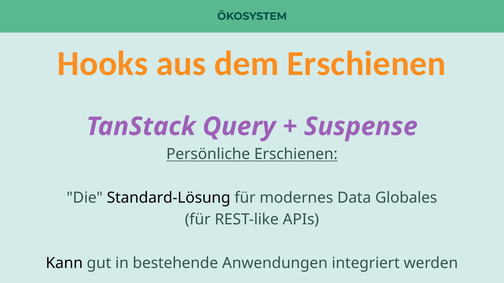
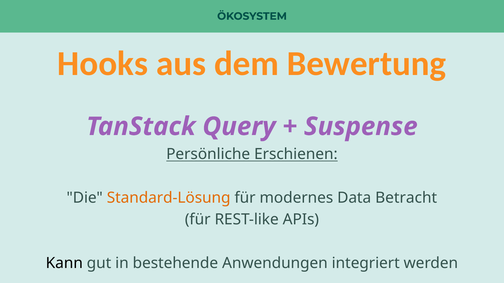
dem Erschienen: Erschienen -> Bewertung (367, 64)
Standard-Lösung colour: black -> orange (169, 198)
Globales: Globales -> Betracht (406, 198)
